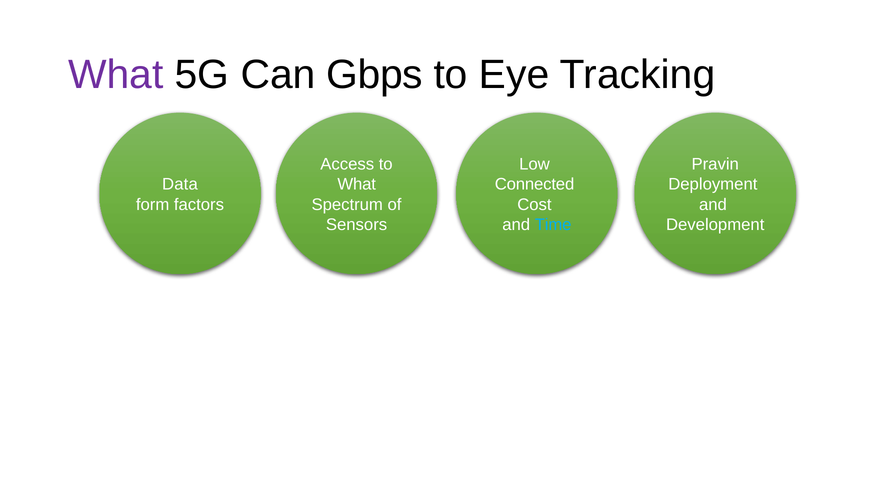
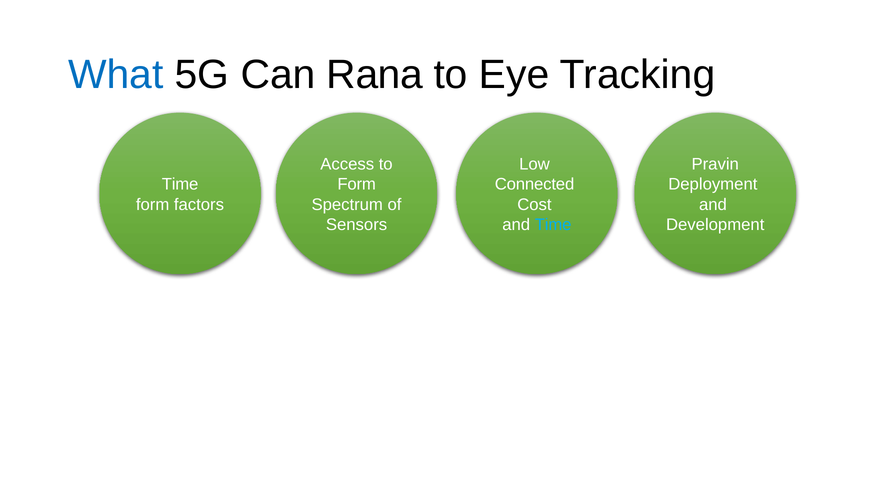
What colour: purple -> blue (116, 75)
Gbps: Gbps -> Rana (375, 75)
Data: Data -> Time (180, 184)
What: What -> Form (357, 184)
